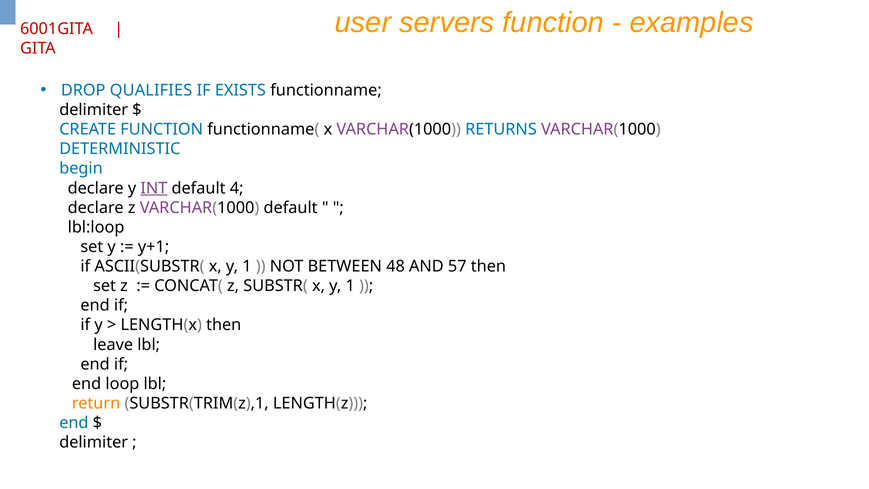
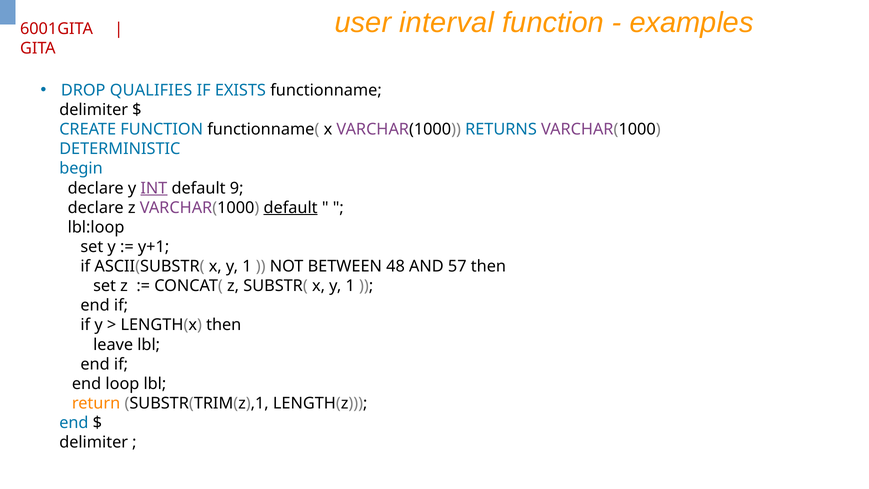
servers: servers -> interval (447, 23)
4: 4 -> 9 (237, 188)
default underline: none -> present (291, 208)
